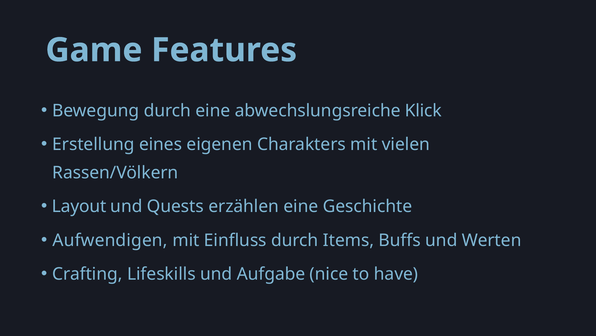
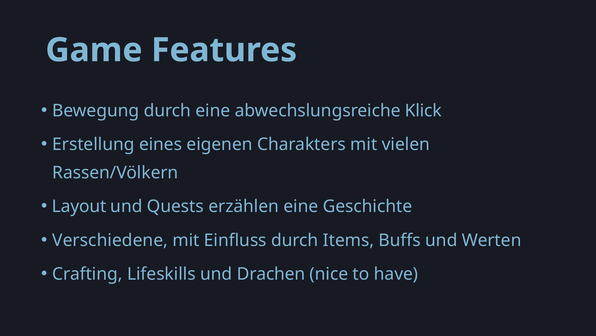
Aufwendigen: Aufwendigen -> Verschiedene (110, 240)
Aufgabe: Aufgabe -> Drachen (271, 274)
